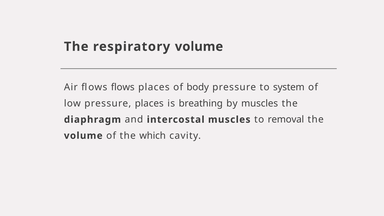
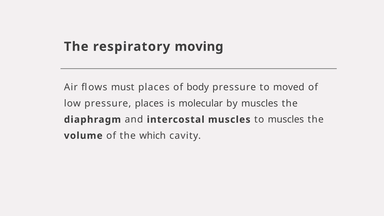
respiratory volume: volume -> moving (199, 47)
flows flows: flows -> must (123, 87)
system: system -> moved (289, 87)
breathing: breathing -> molecular (201, 103)
to removal: removal -> muscles (286, 120)
